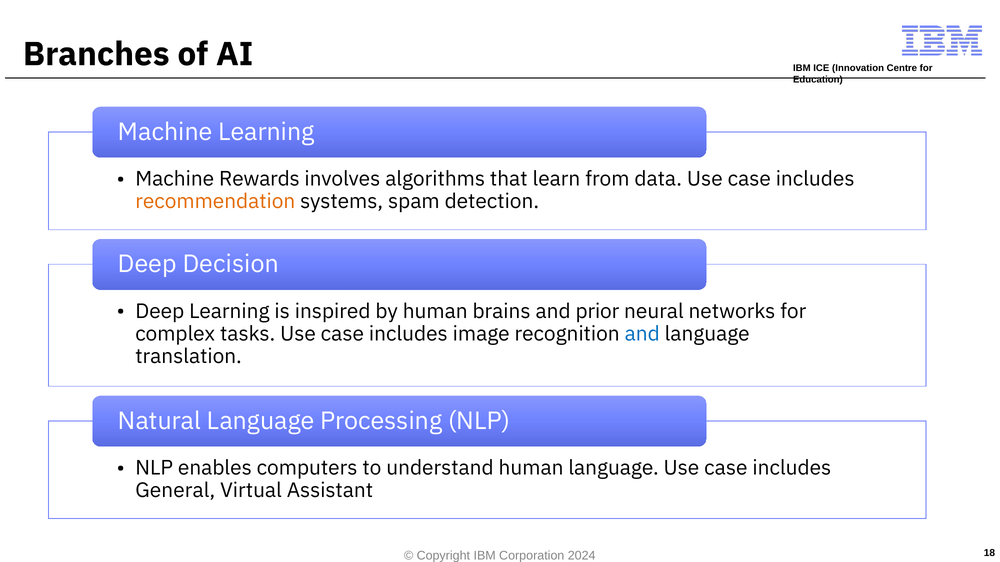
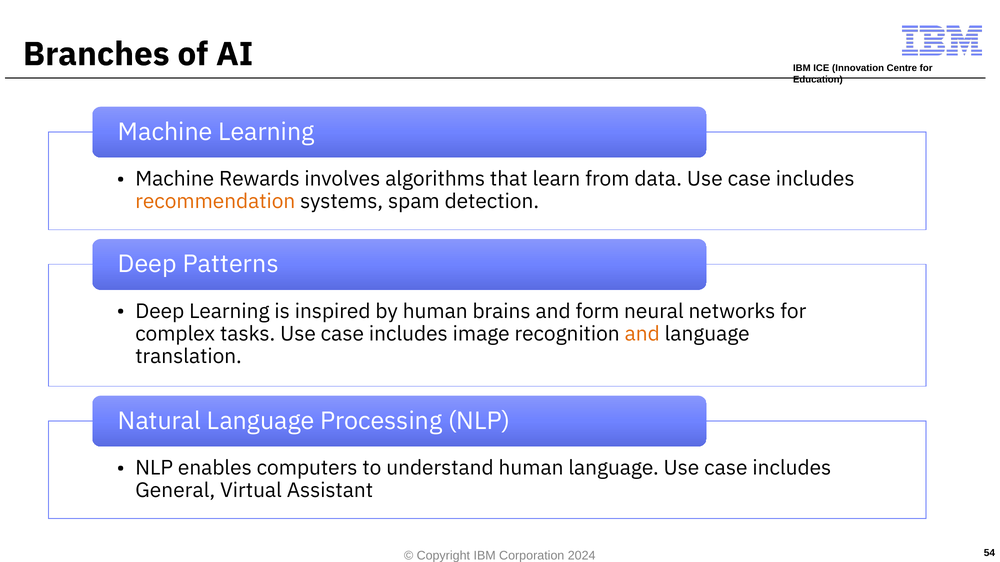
Decision: Decision -> Patterns (231, 264)
prior: prior -> form (597, 312)
and colour: blue -> orange (642, 334)
18: 18 -> 54 (989, 553)
